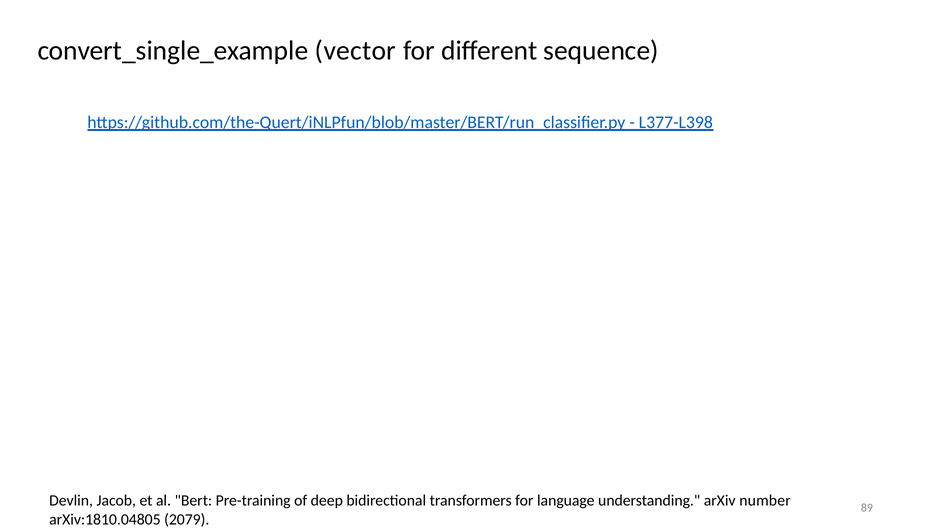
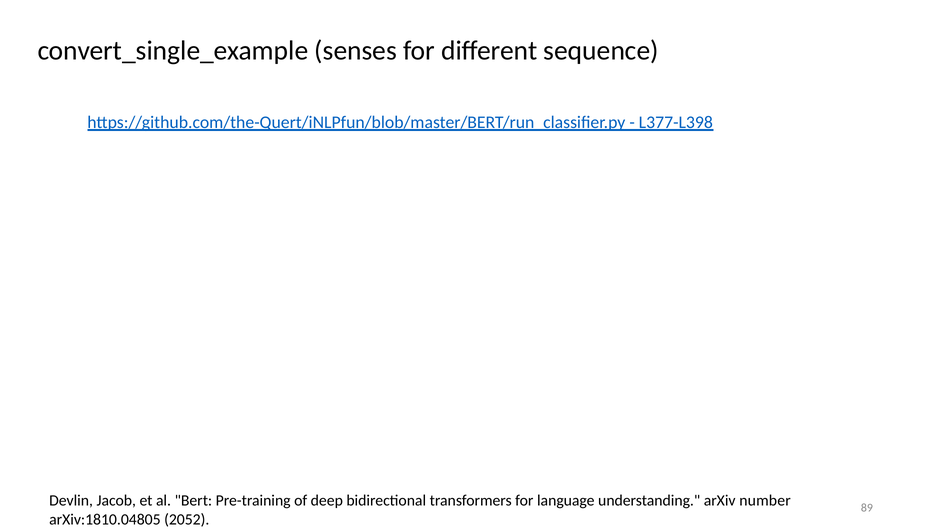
vector: vector -> senses (356, 51)
2079: 2079 -> 2052 (187, 519)
